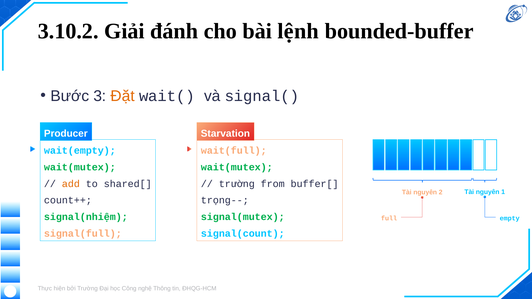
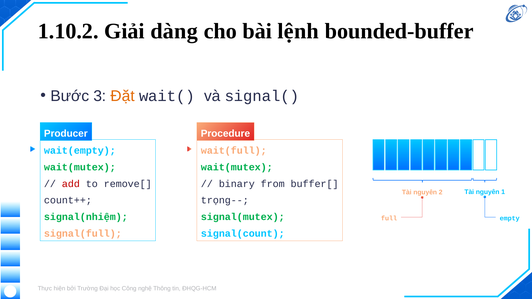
3.10.2: 3.10.2 -> 1.10.2 (68, 31)
đánh: đánh -> dàng (174, 31)
Starvation: Starvation -> Procedure (225, 134)
add colour: orange -> red (71, 184)
shared[: shared[ -> remove[ (128, 184)
trường: trường -> binary (237, 184)
